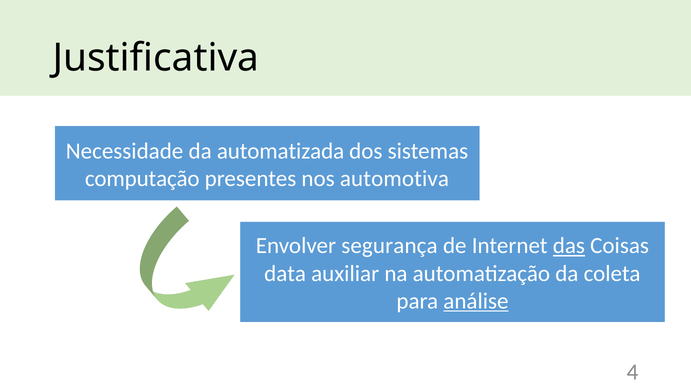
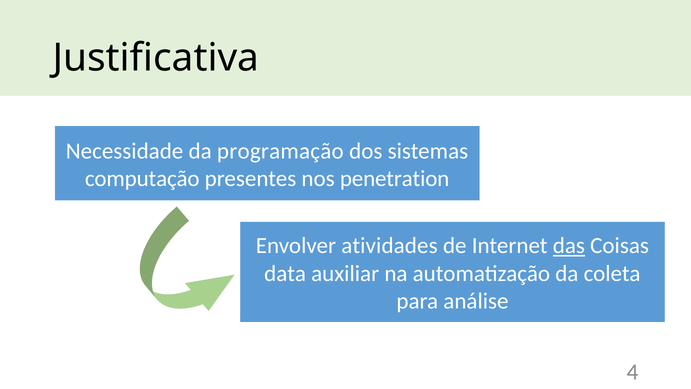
automatizada: automatizada -> programação (280, 151)
automotiva: automotiva -> penetration (395, 178)
segurança: segurança -> atividades (389, 246)
análise underline: present -> none (476, 301)
